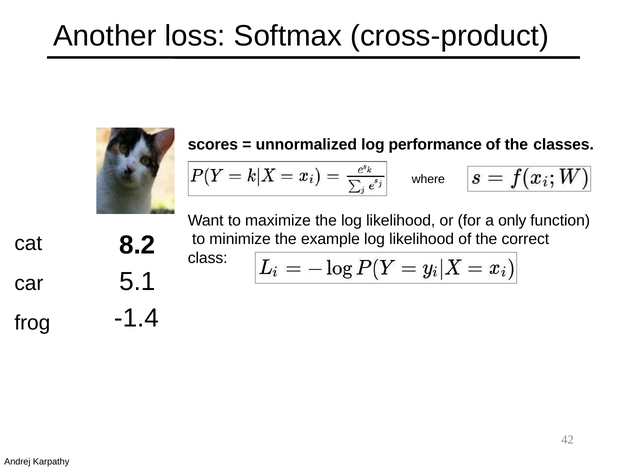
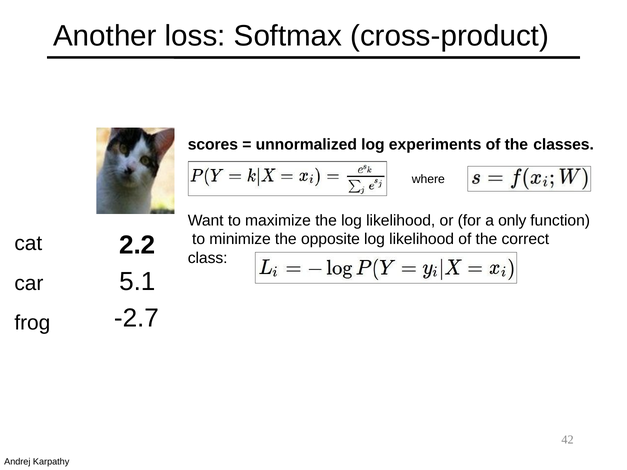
performance: performance -> experiments (435, 145)
example: example -> opposite (330, 239)
8.2: 8.2 -> 2.2 (137, 245)
-1.4: -1.4 -> -2.7 (136, 318)
